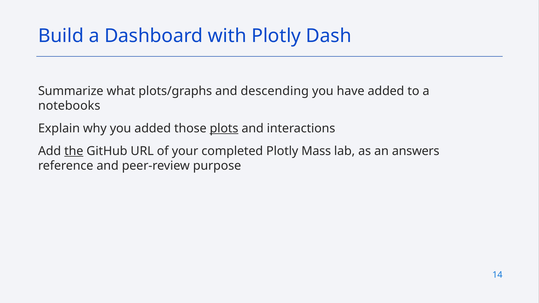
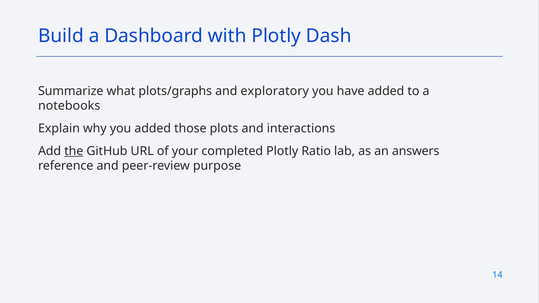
descending: descending -> exploratory (275, 91)
plots underline: present -> none (224, 128)
Mass: Mass -> Ratio (316, 151)
